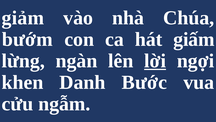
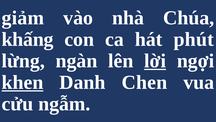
bướm: bướm -> khấng (28, 39)
giấm: giấm -> phút (194, 39)
khen underline: none -> present (23, 82)
Bước: Bước -> Chen (144, 82)
